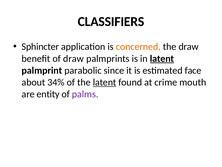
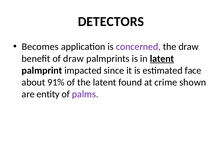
CLASSIFIERS: CLASSIFIERS -> DETECTORS (111, 21)
Sphincter: Sphincter -> Becomes (40, 47)
concerned colour: orange -> purple (138, 47)
parabolic: parabolic -> impacted (83, 70)
34%: 34% -> 91% (56, 82)
latent underline: present -> none (105, 82)
mouth: mouth -> shown (193, 82)
